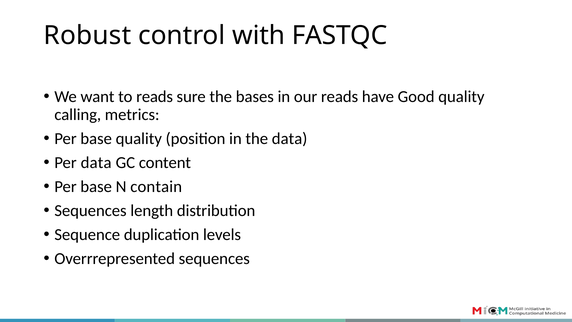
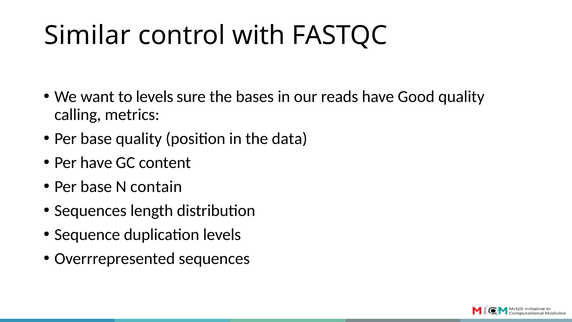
Robust: Robust -> Similar (87, 36)
to reads: reads -> levels (155, 97)
Per data: data -> have (96, 163)
